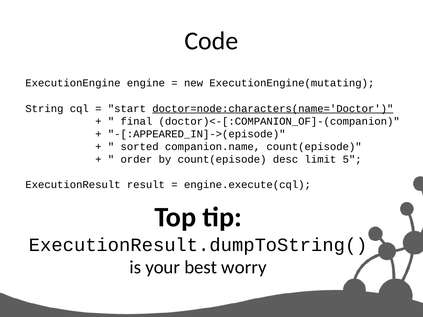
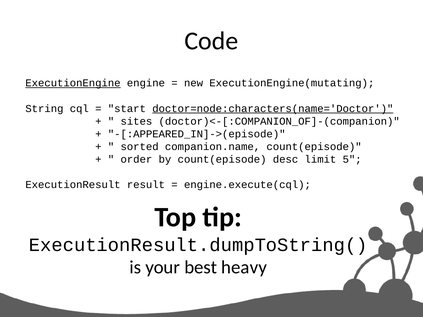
ExecutionEngine underline: none -> present (73, 83)
final: final -> sites (136, 121)
worry: worry -> heavy (244, 268)
